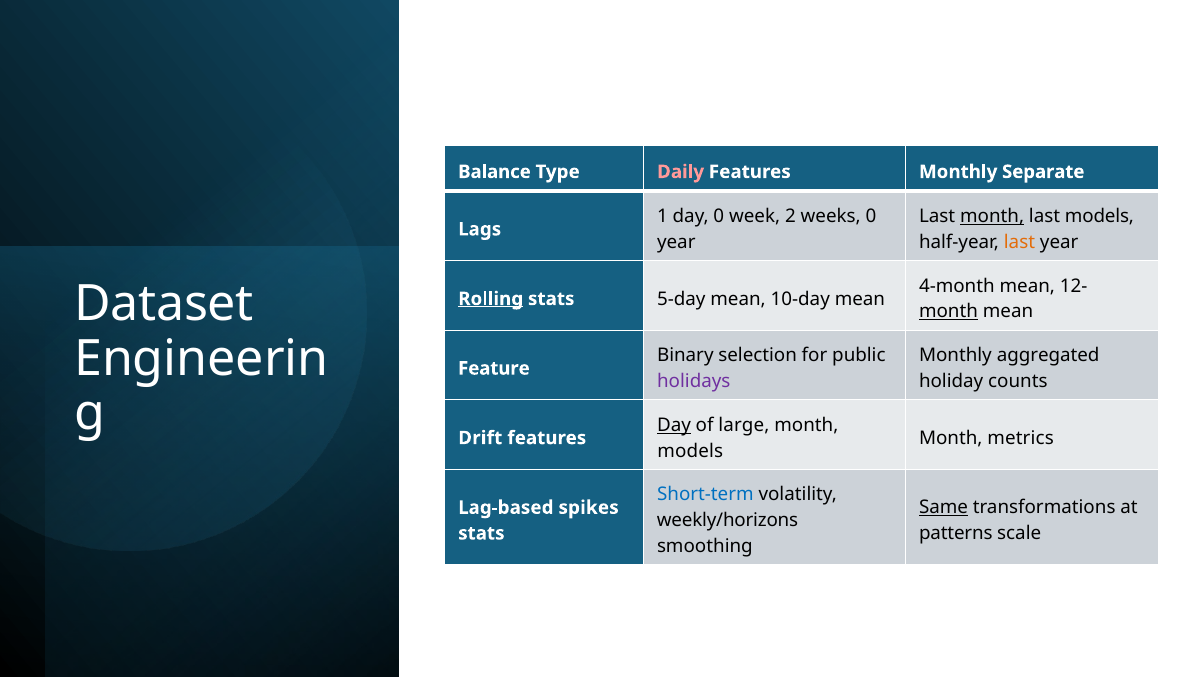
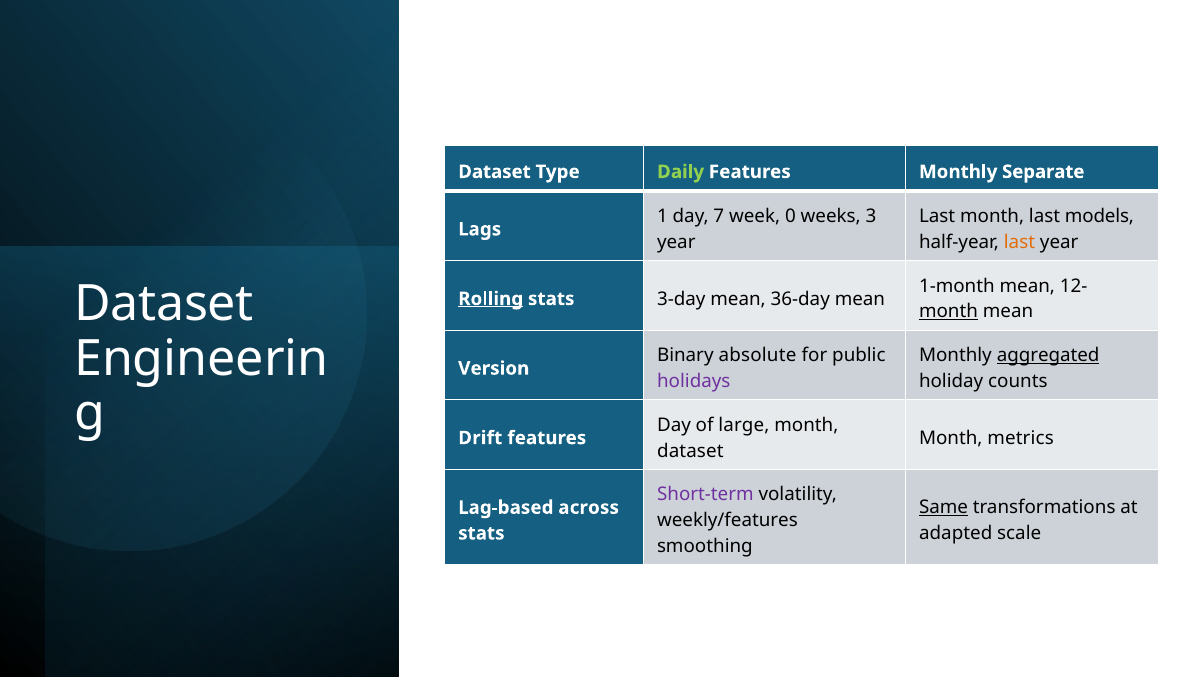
Balance: Balance -> Dataset (494, 172)
Daily colour: pink -> light green (681, 172)
day 0: 0 -> 7 (719, 216)
2: 2 -> 0 (790, 216)
weeks 0: 0 -> 3 (871, 216)
month underline: present -> none (992, 216)
4-month: 4-month -> 1-month (957, 286)
5-day: 5-day -> 3-day (681, 299)
10-day: 10-day -> 36-day (800, 299)
selection: selection -> absolute (758, 356)
aggregated underline: none -> present (1048, 356)
Feature: Feature -> Version (494, 369)
Day underline: present -> none (674, 425)
models: models -> dataset (690, 451)
Short-term colour: blue -> purple (705, 495)
spikes: spikes -> across (589, 508)
weekly/horizons: weekly/horizons -> weekly/features (727, 521)
patterns: patterns -> adapted (956, 533)
